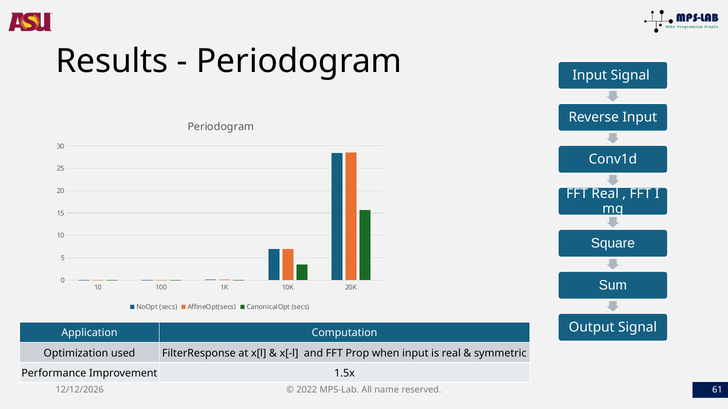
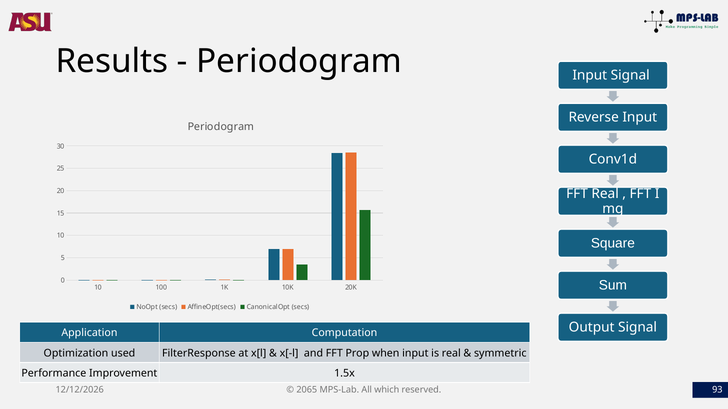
2022: 2022 -> 2065 (307, 390)
name: name -> which (387, 390)
61: 61 -> 93 (717, 390)
